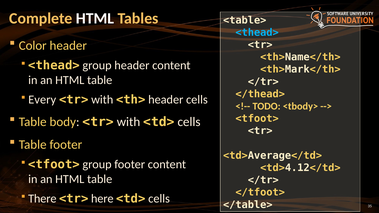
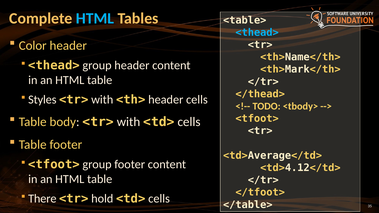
HTML colour: white -> light blue (95, 18)
Every: Every -> Styles (42, 100)
here: here -> hold (102, 199)
